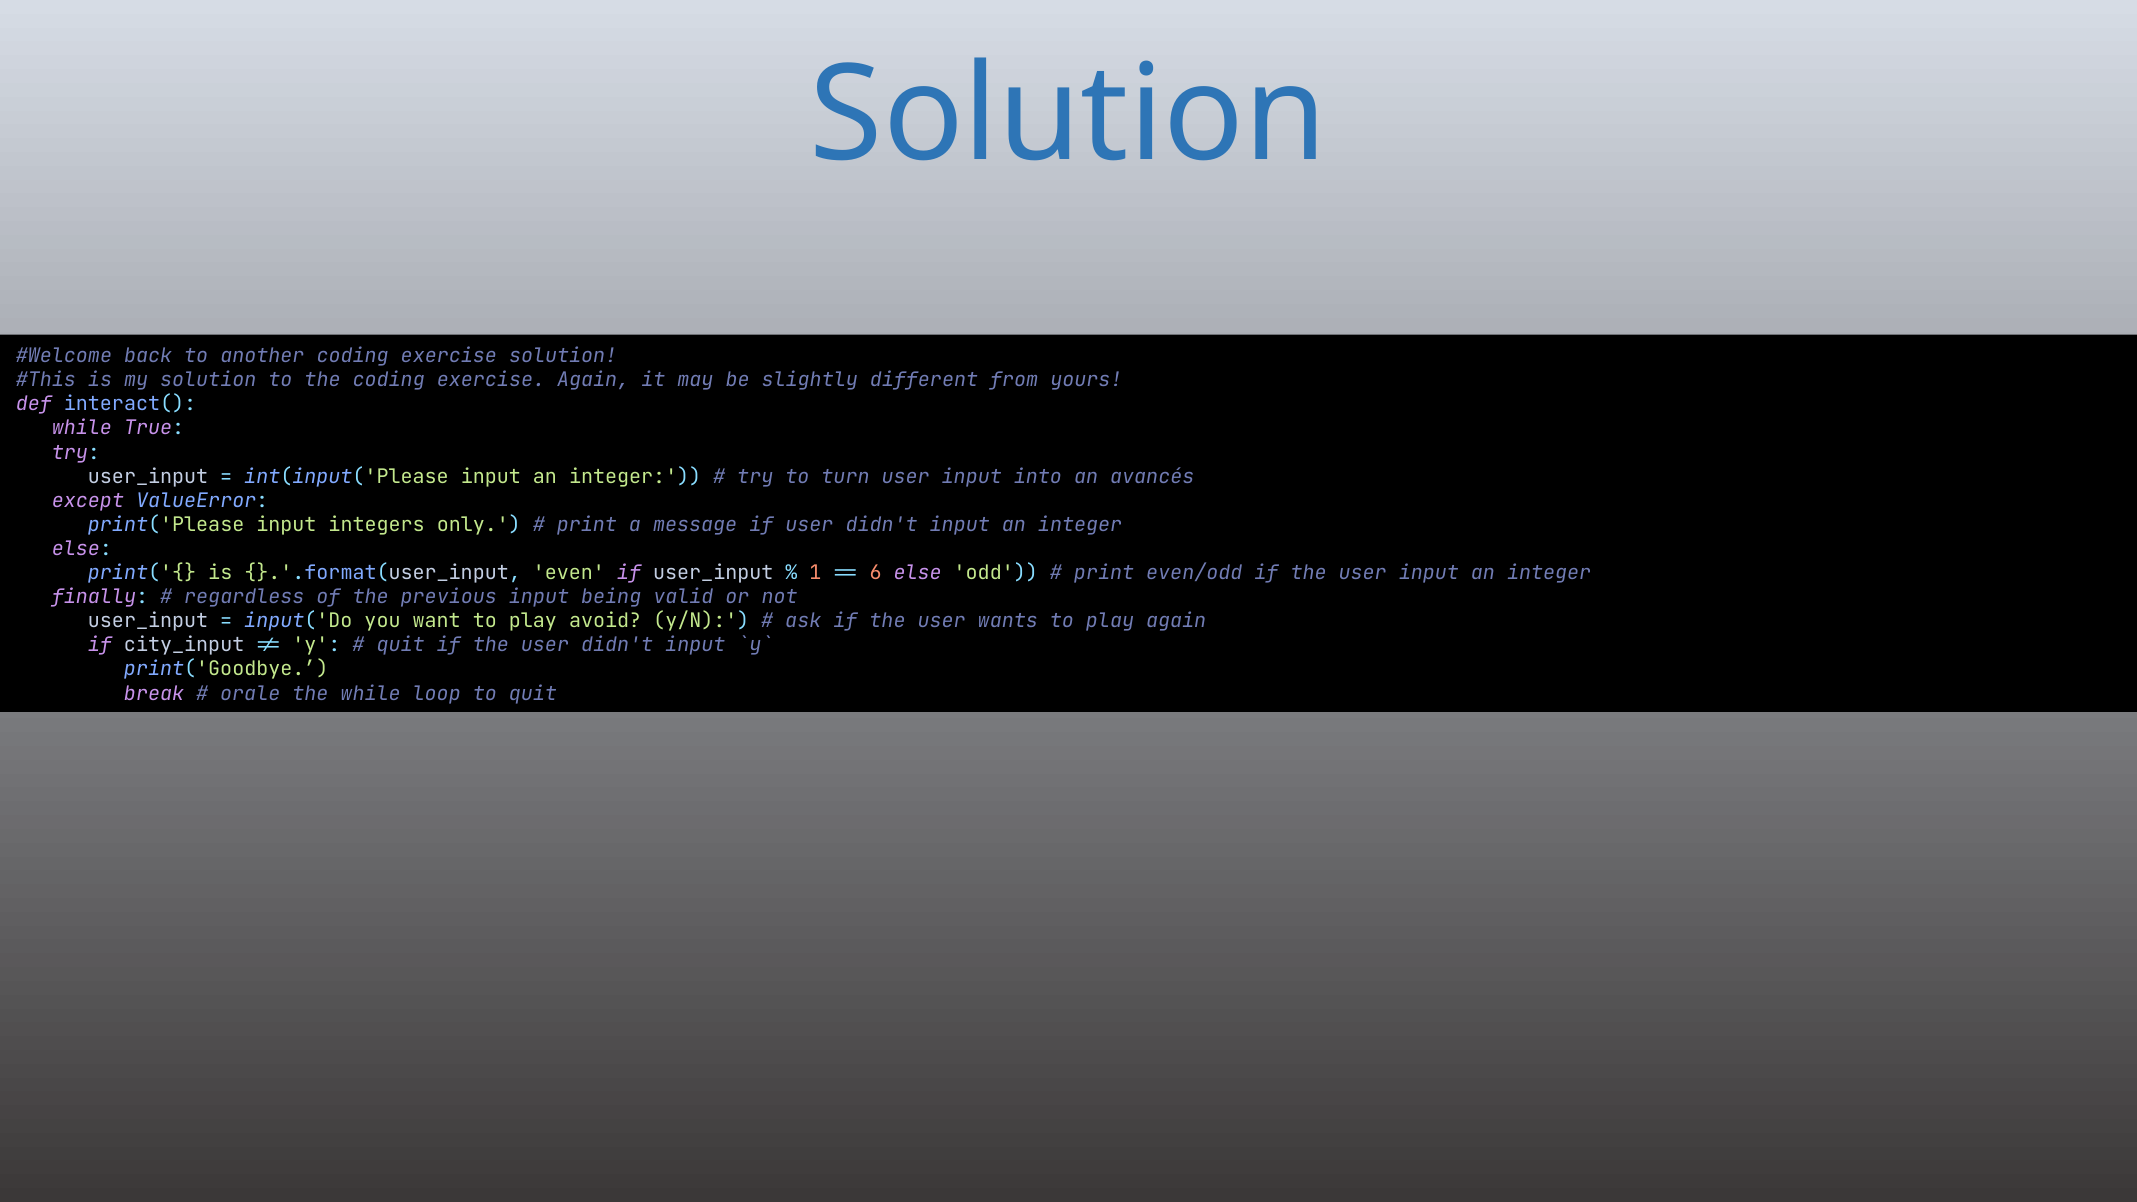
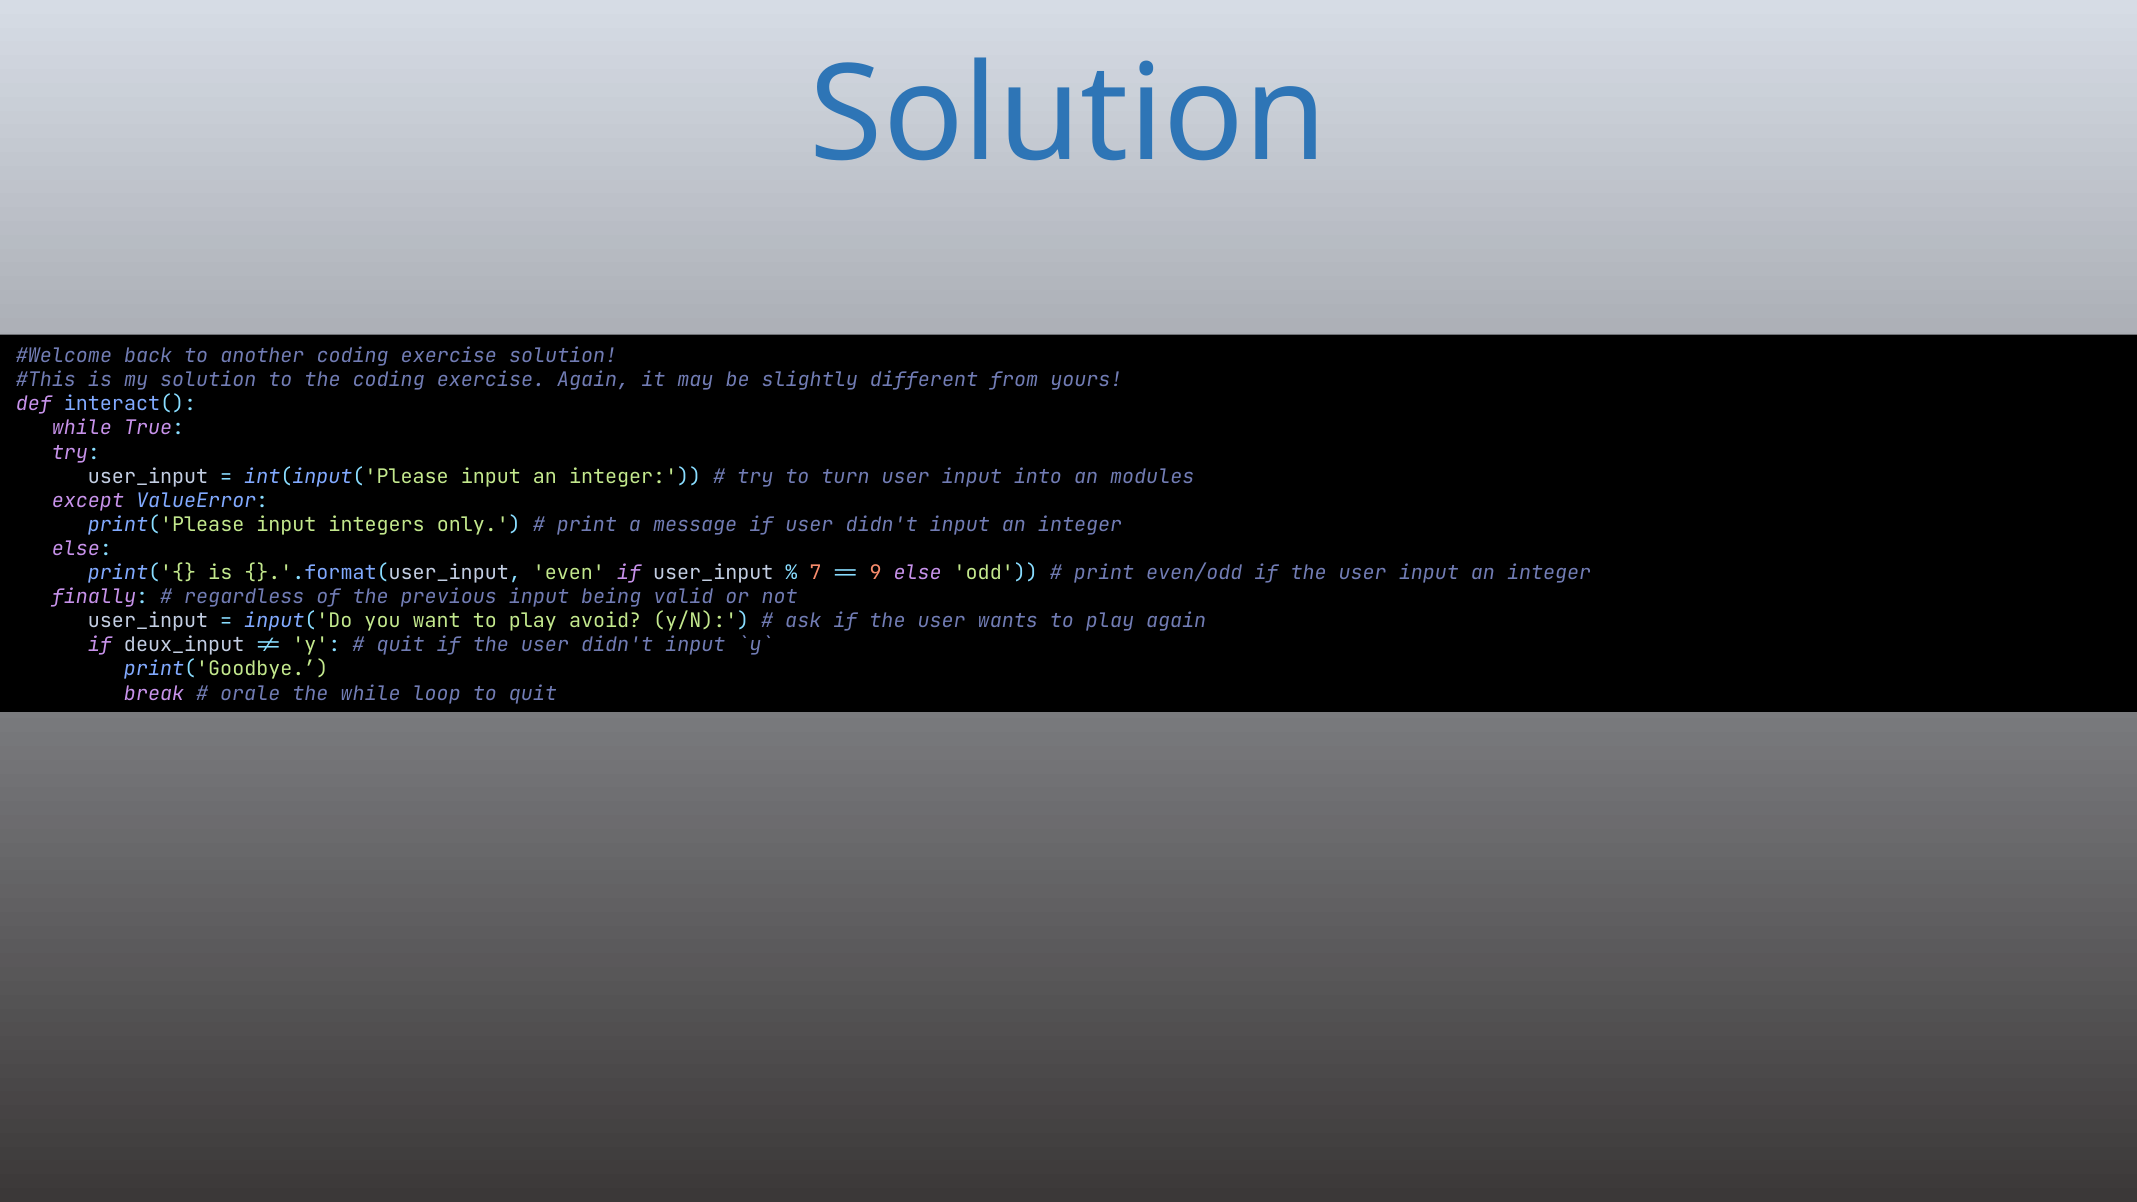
avancés: avancés -> modules (1152, 477)
1: 1 -> 7 (815, 573)
6: 6 -> 9 (876, 573)
city_input: city_input -> deux_input (184, 645)
